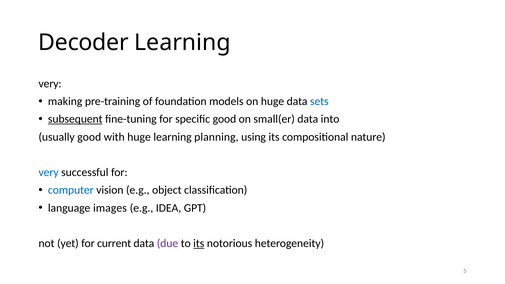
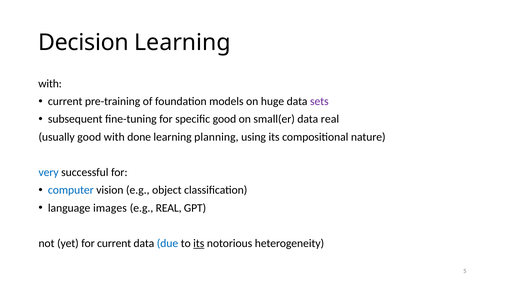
Decoder: Decoder -> Decision (83, 42)
very: very -> with (50, 84)
making: making -> current (65, 101)
sets colour: blue -> purple (319, 101)
subsequent underline: present -> none (75, 119)
data into: into -> real (330, 119)
with huge: huge -> done (139, 137)
e.g IDEA: IDEA -> REAL (169, 208)
due colour: purple -> blue (168, 243)
